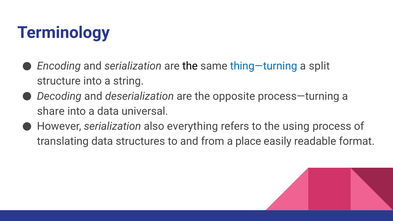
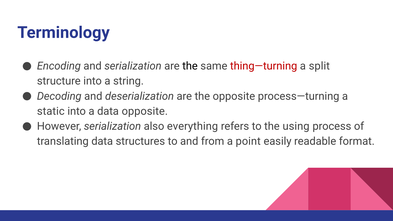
thing—turning colour: blue -> red (264, 66)
share: share -> static (51, 111)
data universal: universal -> opposite (145, 111)
place: place -> point (248, 141)
